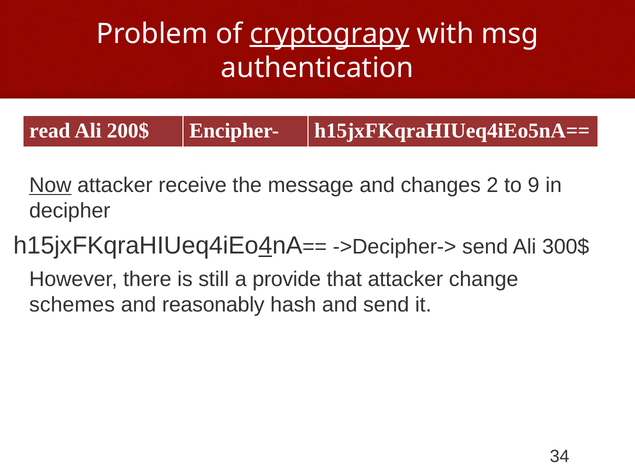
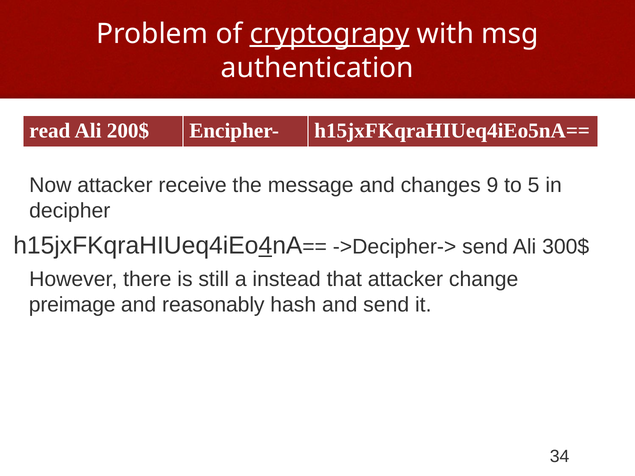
Now underline: present -> none (50, 186)
2: 2 -> 9 (492, 186)
9: 9 -> 5 (534, 186)
provide: provide -> instead (287, 280)
schemes: schemes -> preimage (72, 305)
